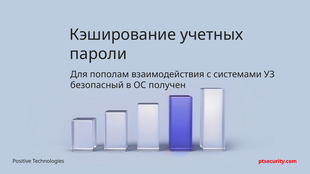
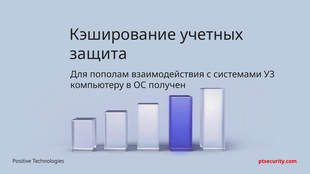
пароли: пароли -> защита (98, 54)
безопасный: безопасный -> компьютеру (97, 85)
